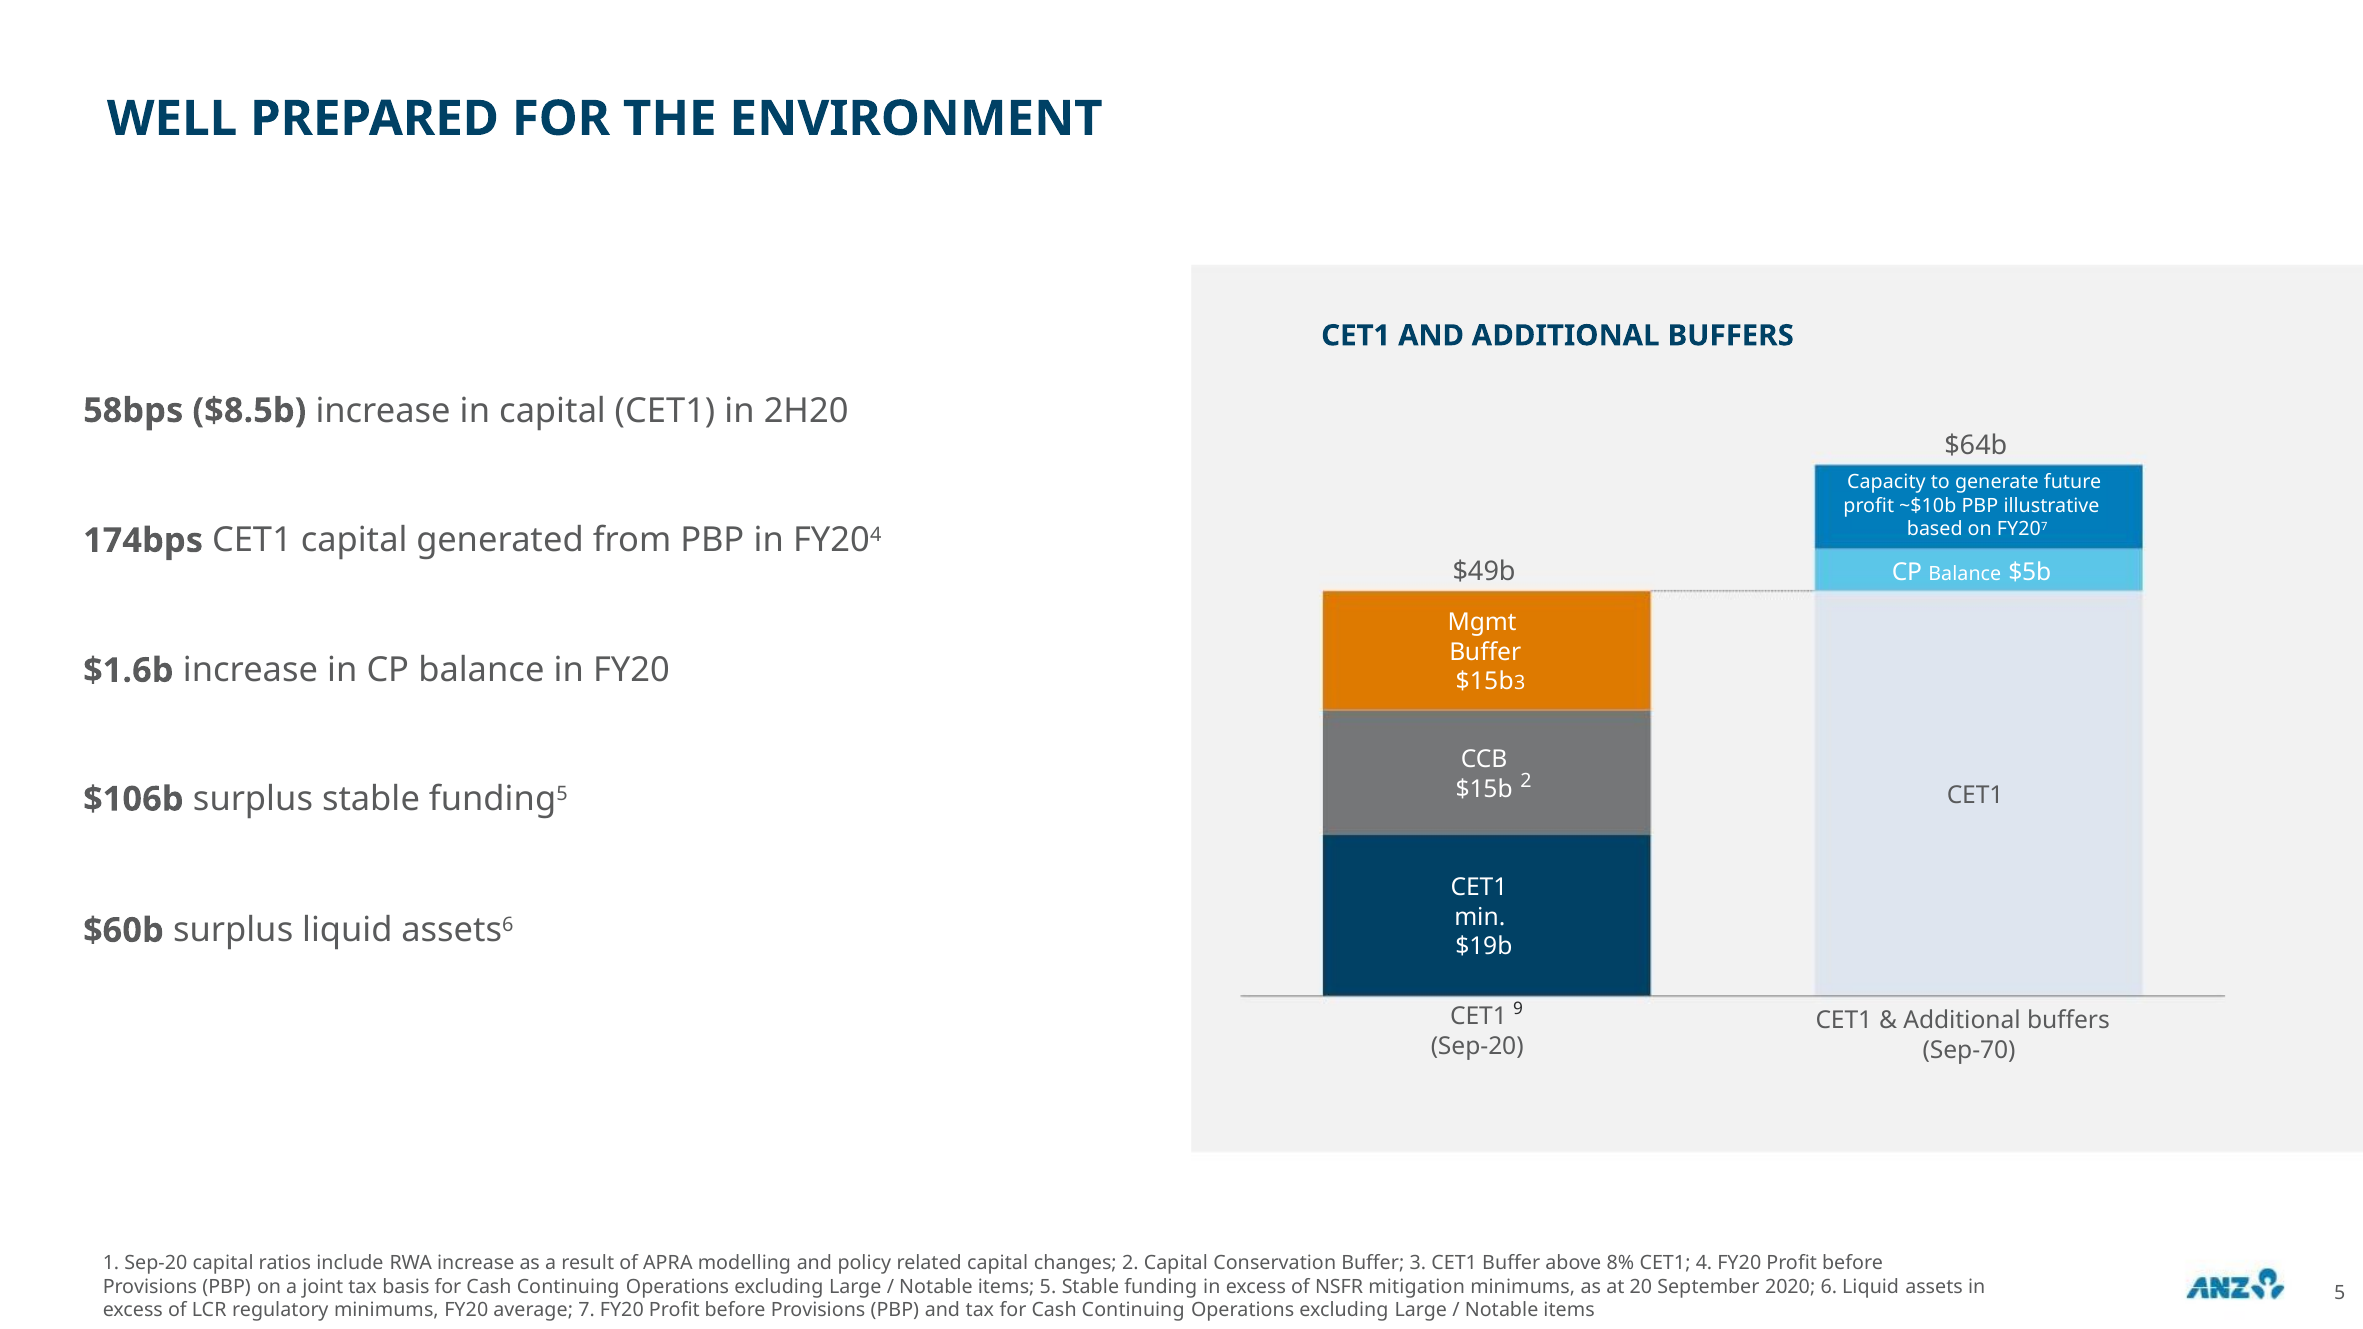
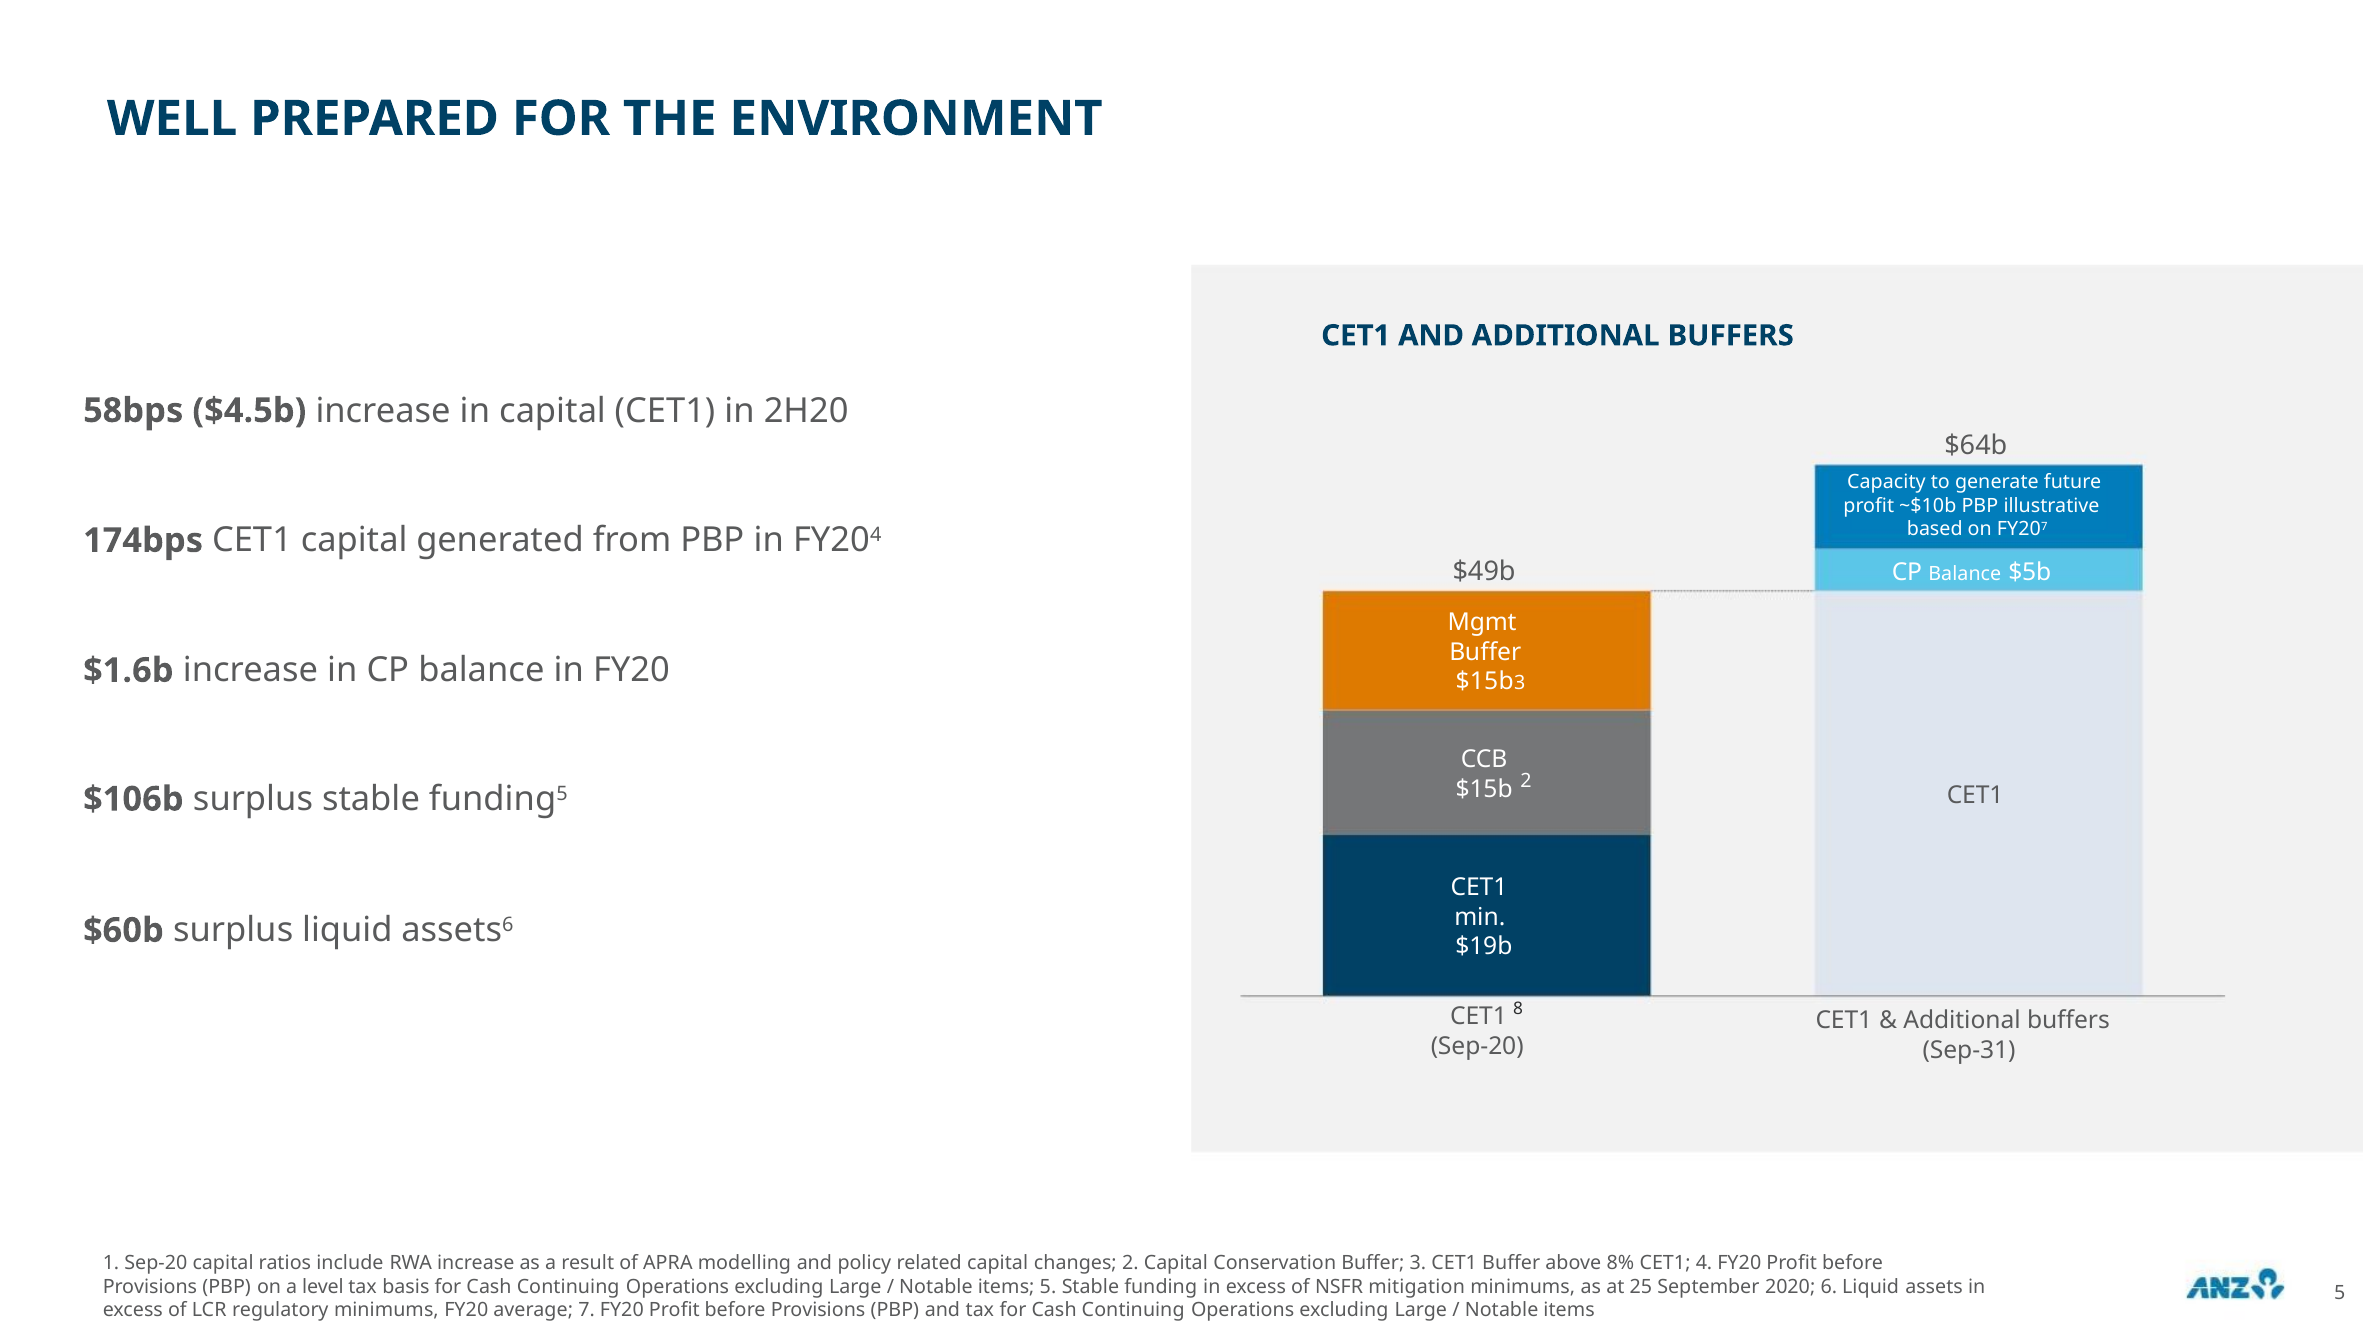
$8.5b: $8.5b -> $4.5b (249, 411)
9: 9 -> 8 (1518, 1009)
Sep-70: Sep-70 -> Sep-31 (1969, 1050)
joint: joint -> level (323, 1287)
20: 20 -> 25 (1641, 1287)
